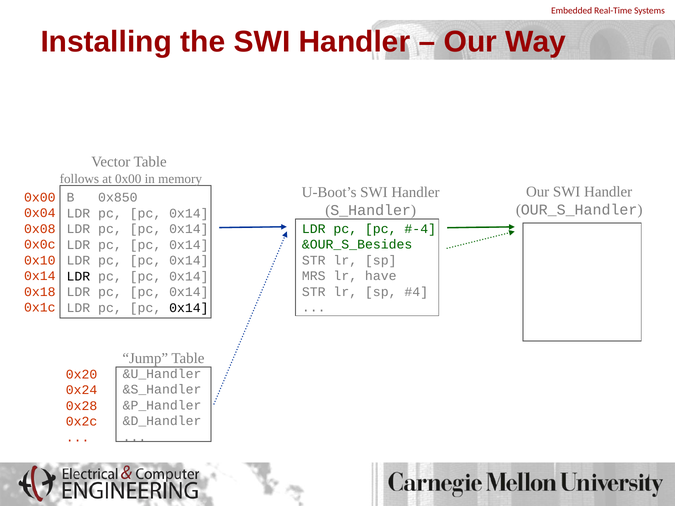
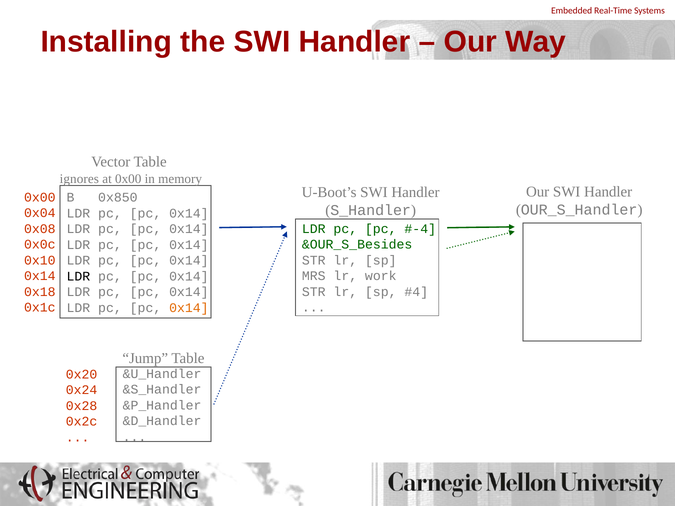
follows: follows -> ignores (79, 179)
have: have -> work (381, 276)
0x14 colour: black -> orange (189, 308)
